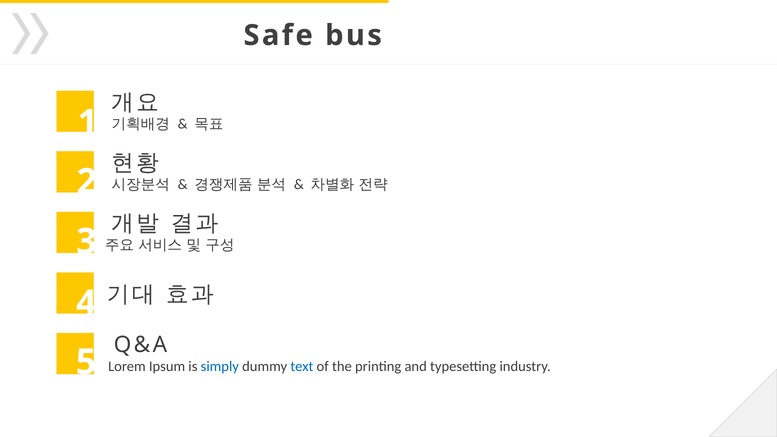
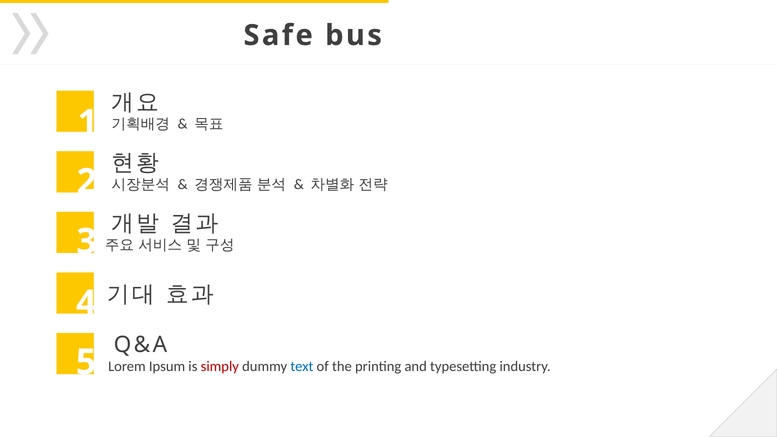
simply colour: blue -> red (220, 366)
